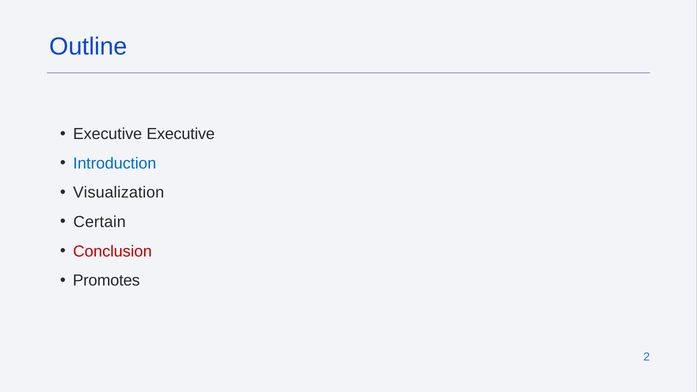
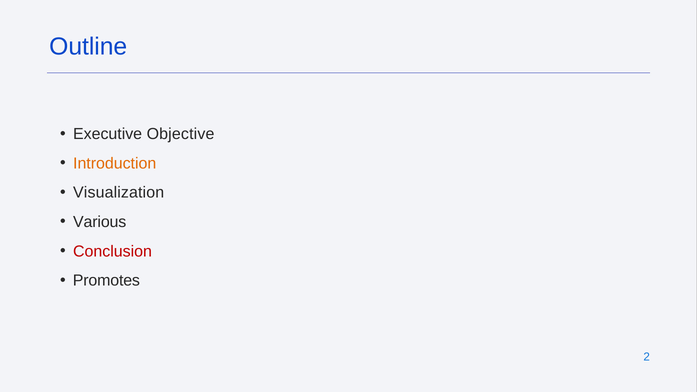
Executive Executive: Executive -> Objective (181, 134)
Introduction colour: blue -> orange (115, 163)
Certain: Certain -> Various (100, 222)
